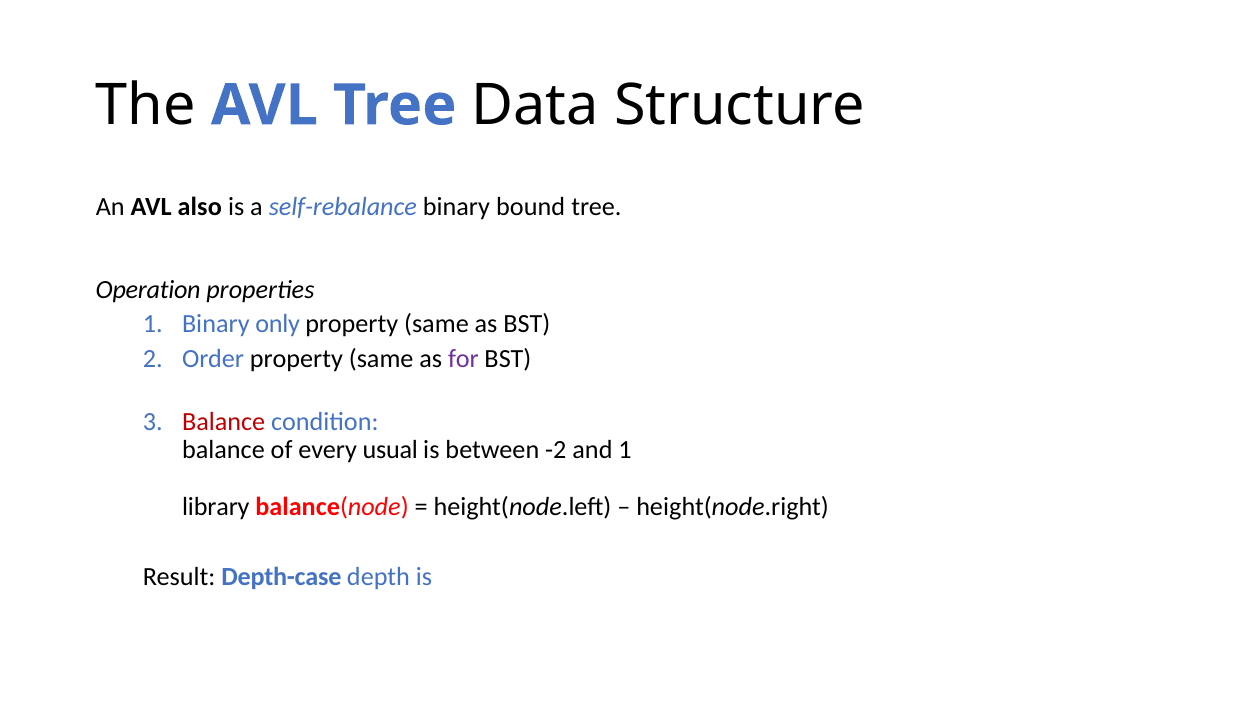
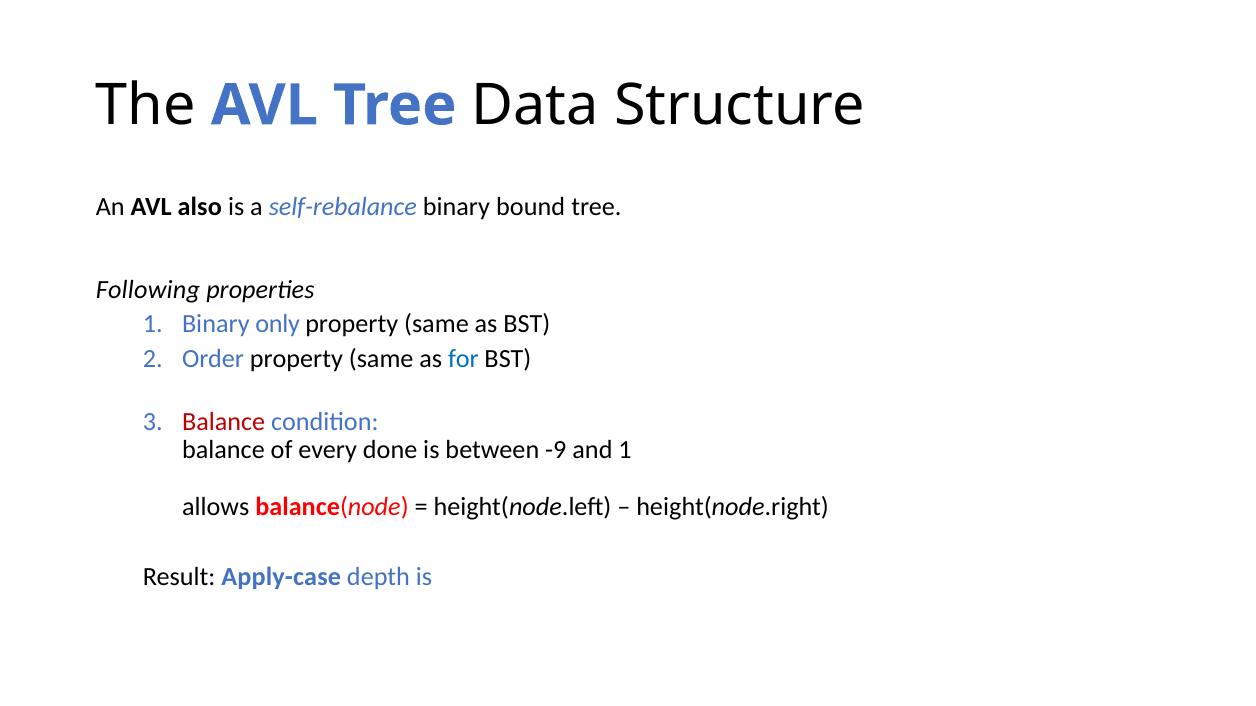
Operation: Operation -> Following (148, 290)
for colour: purple -> blue (463, 359)
usual: usual -> done (390, 451)
-2: -2 -> -9 (556, 451)
library: library -> allows (216, 507)
Depth-case: Depth-case -> Apply-case (281, 577)
